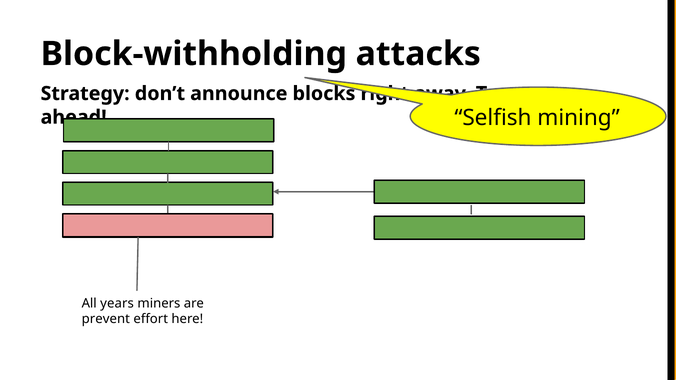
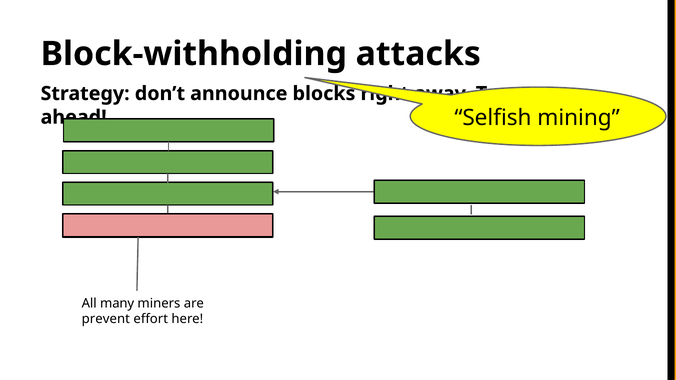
years: years -> many (117, 304)
